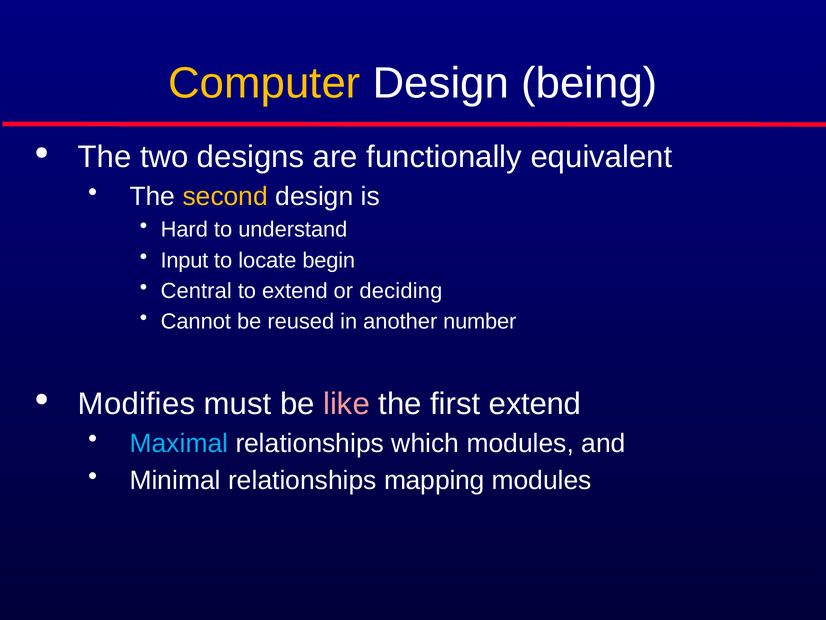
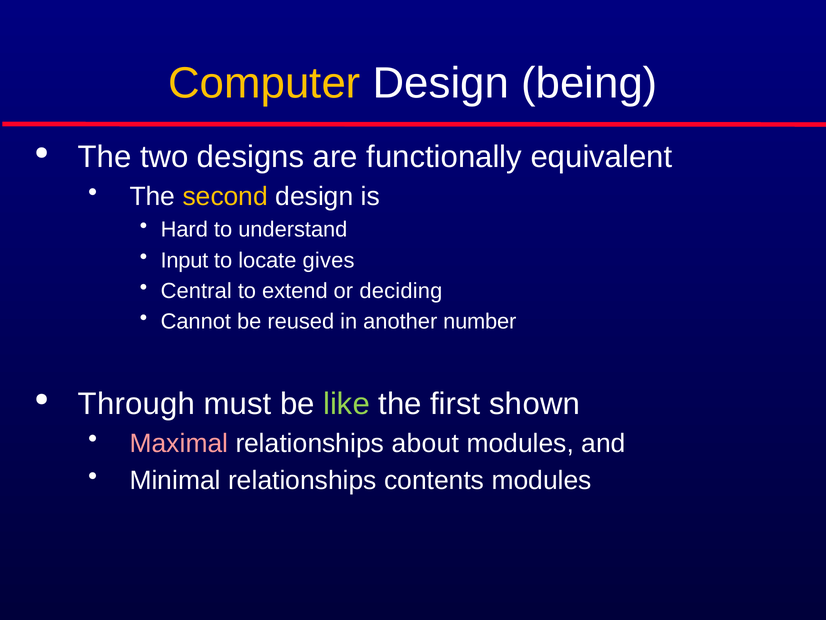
begin: begin -> gives (329, 260)
Modifies: Modifies -> Through (136, 404)
like colour: pink -> light green (347, 404)
first extend: extend -> shown (535, 404)
Maximal colour: light blue -> pink (179, 443)
which: which -> about (425, 443)
mapping: mapping -> contents (434, 480)
